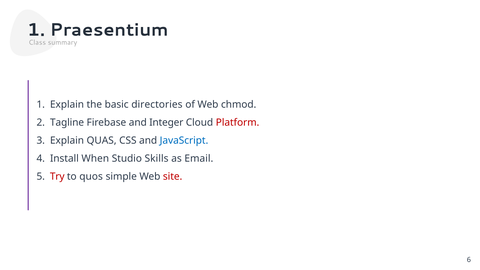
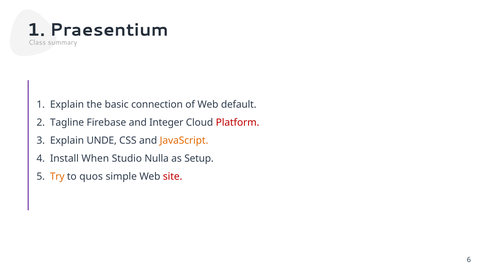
directories: directories -> connection (157, 104)
chmod: chmod -> default (239, 104)
QUAS: QUAS -> UNDE (102, 140)
JavaScript colour: blue -> orange (184, 140)
Skills: Skills -> Nulla (157, 158)
Email: Email -> Setup (199, 158)
Try colour: red -> orange (57, 176)
